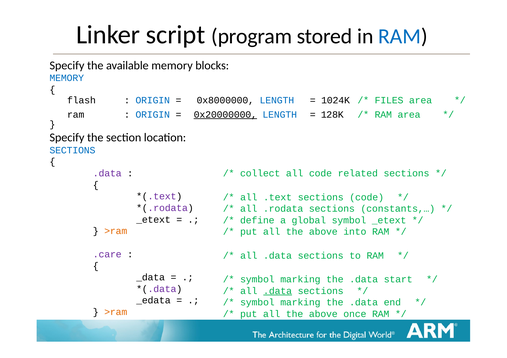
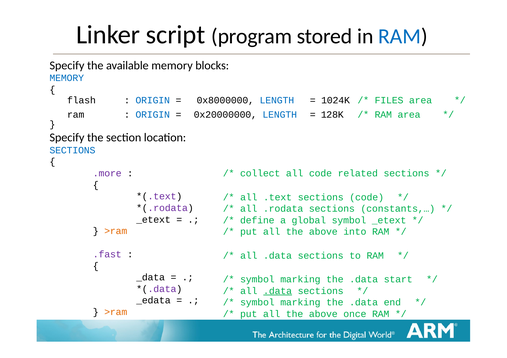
0x20000000 underline: present -> none (225, 115)
.data: .data -> .more (107, 173)
.care: .care -> .fast (107, 254)
